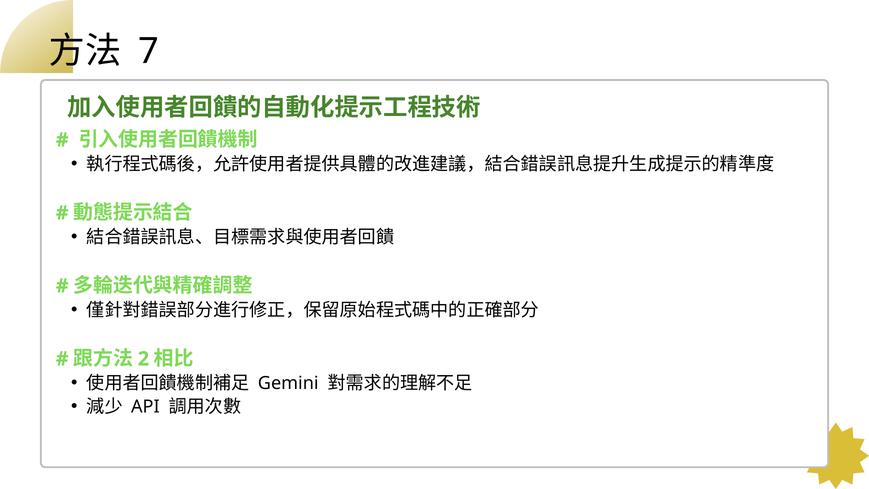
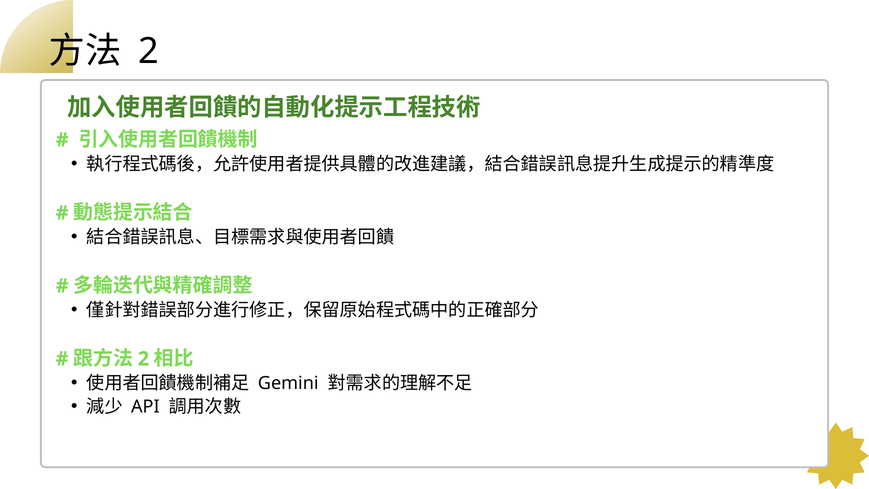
7: 7 -> 2 (148, 51)
